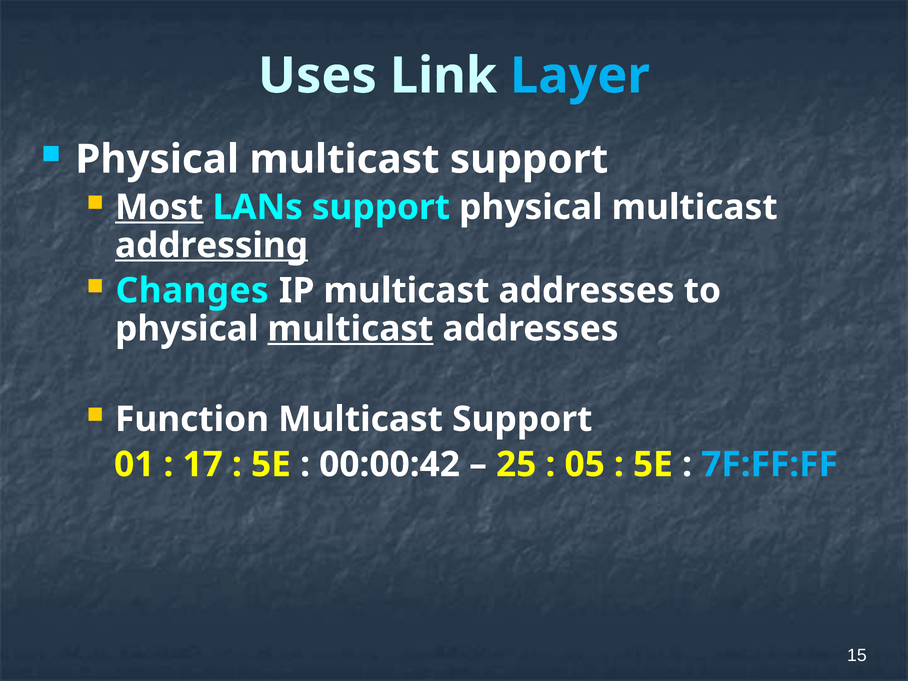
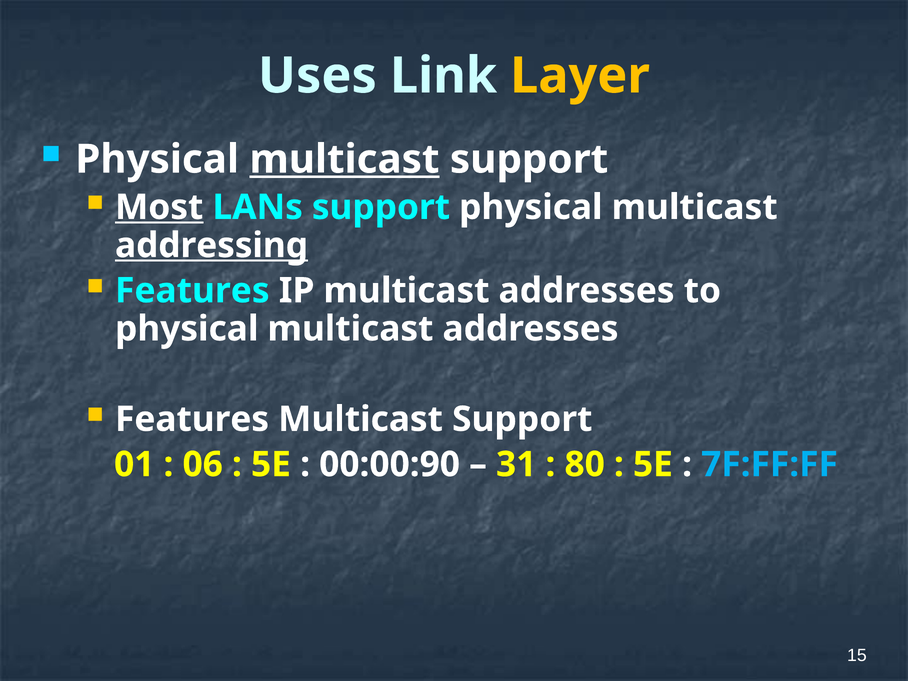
Layer colour: light blue -> yellow (580, 76)
multicast underline: none -> present (344, 159)
Changes: Changes -> Features (192, 291)
multicast underline: present -> none (350, 329)
Function: Function -> Features (192, 419)
17: 17 -> 06 (203, 464)
00:00:42: 00:00:42 -> 00:00:90 (390, 464)
25: 25 -> 31 (516, 464)
05: 05 -> 80 (585, 464)
